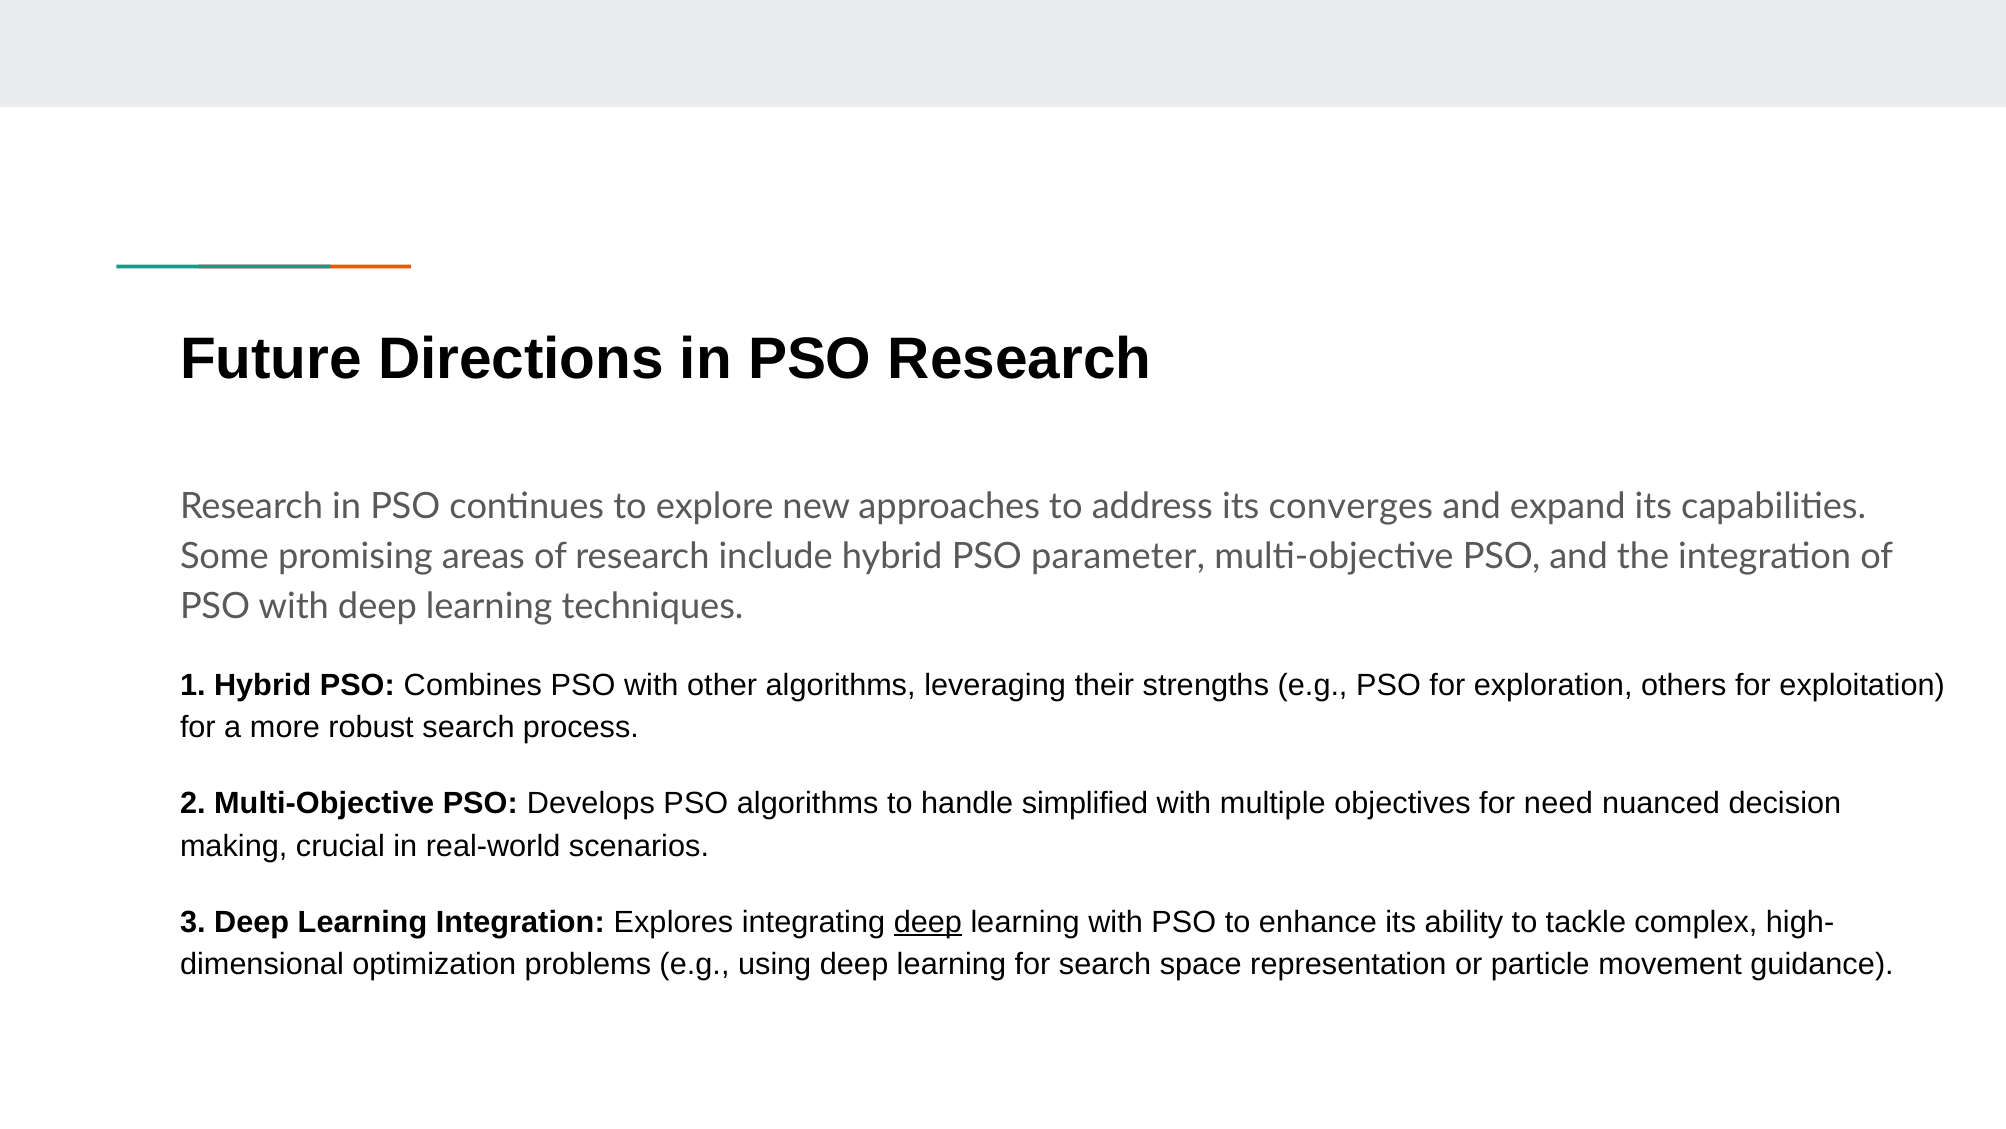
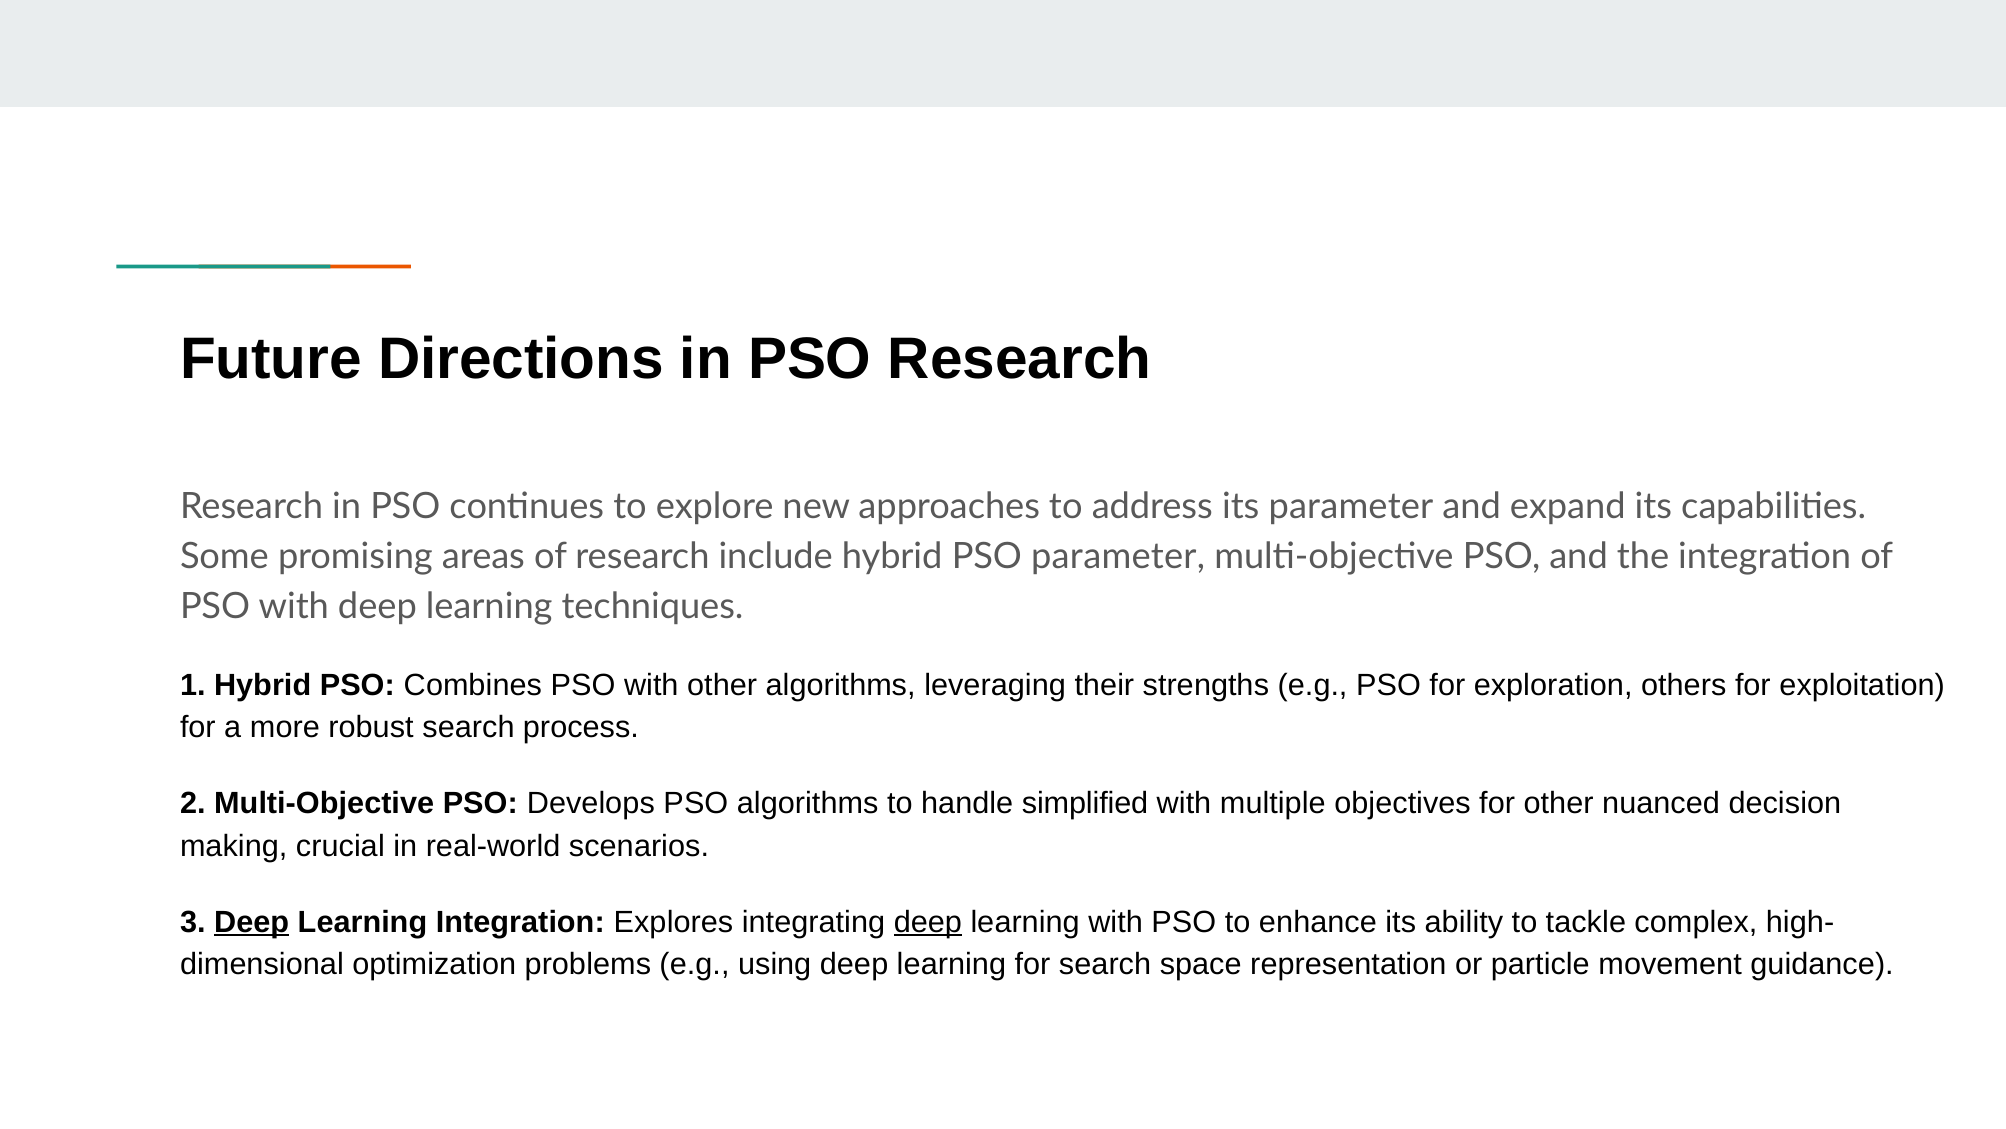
its converges: converges -> parameter (1351, 507)
for need: need -> other (1559, 803)
Deep underline: none -> present (252, 921)
